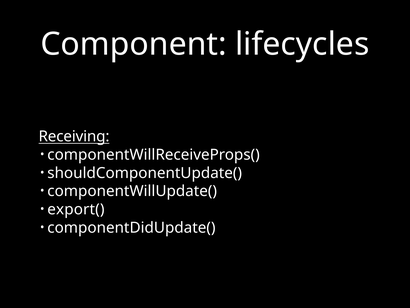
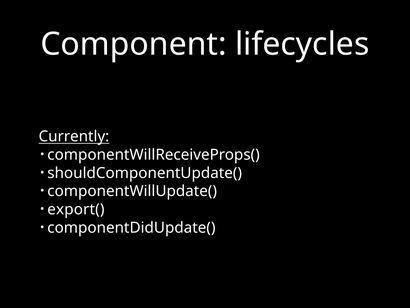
Receiving: Receiving -> Currently (74, 136)
